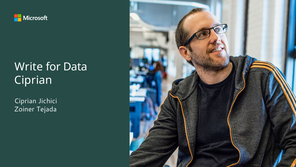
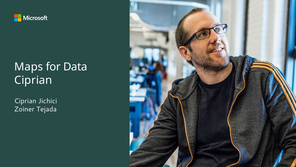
Write: Write -> Maps (29, 67)
